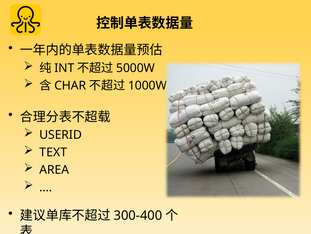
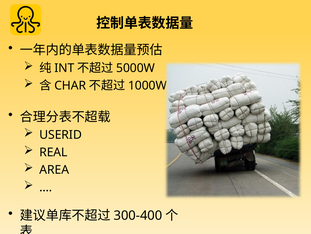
TEXT: TEXT -> REAL (53, 152)
